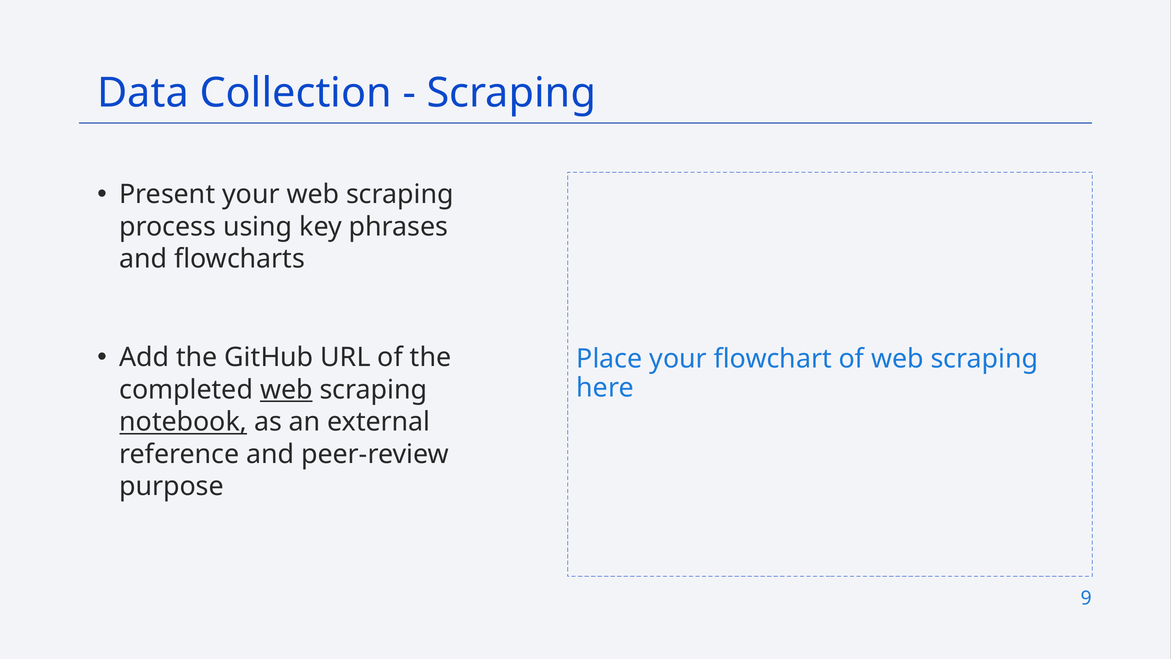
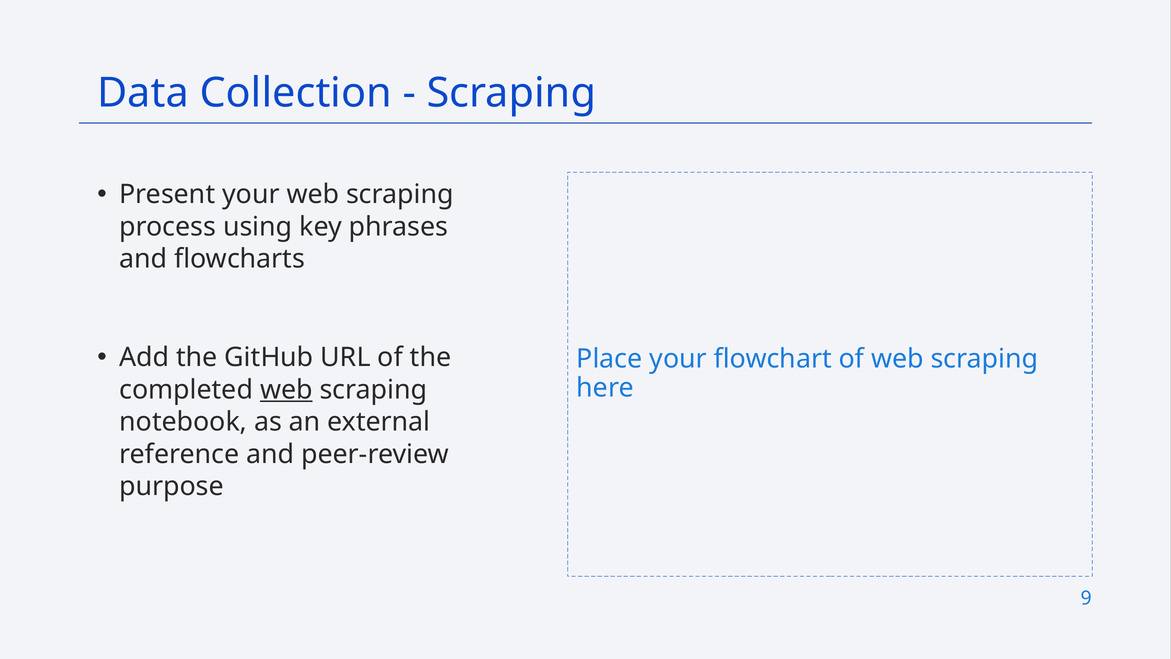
notebook underline: present -> none (183, 422)
